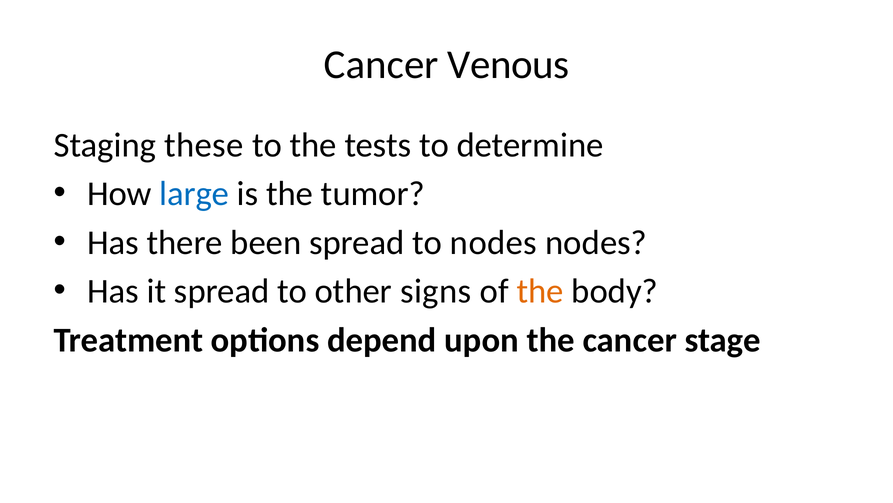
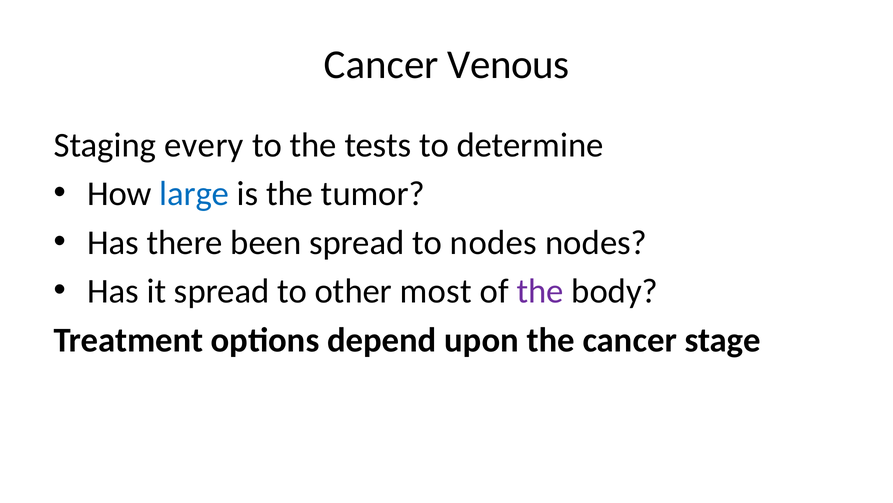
these: these -> every (204, 145)
signs: signs -> most (436, 291)
the colour: orange -> purple (540, 291)
